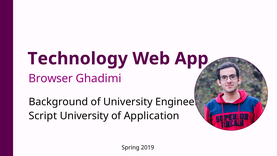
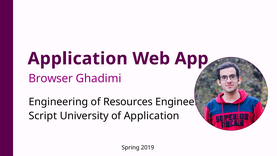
Technology: Technology -> Application (78, 59)
Background: Background -> Engineering (58, 102)
of University: University -> Resources (128, 102)
